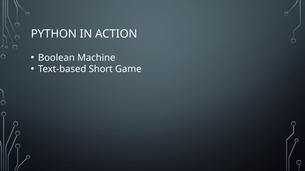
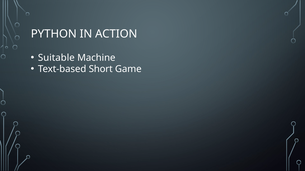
Boolean: Boolean -> Suitable (56, 58)
